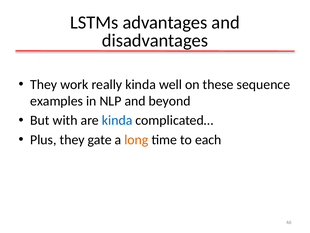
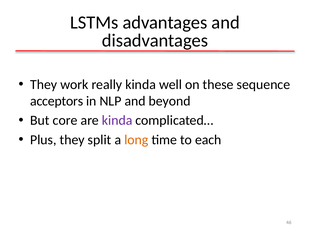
examples: examples -> acceptors (57, 101)
with: with -> core (65, 120)
kinda colour: blue -> purple (117, 120)
gate: gate -> split (99, 139)
